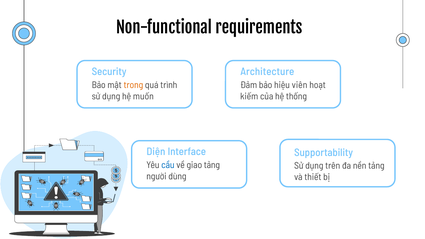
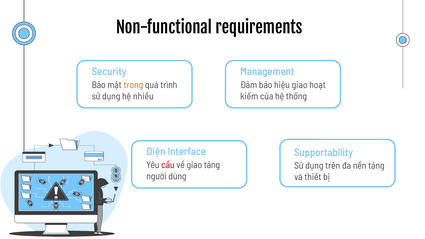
Architecture: Architecture -> Management (267, 72)
hiệu viên: viên -> giao (300, 85)
muốn: muốn -> nhiều (143, 96)
cầu colour: blue -> red (168, 165)
